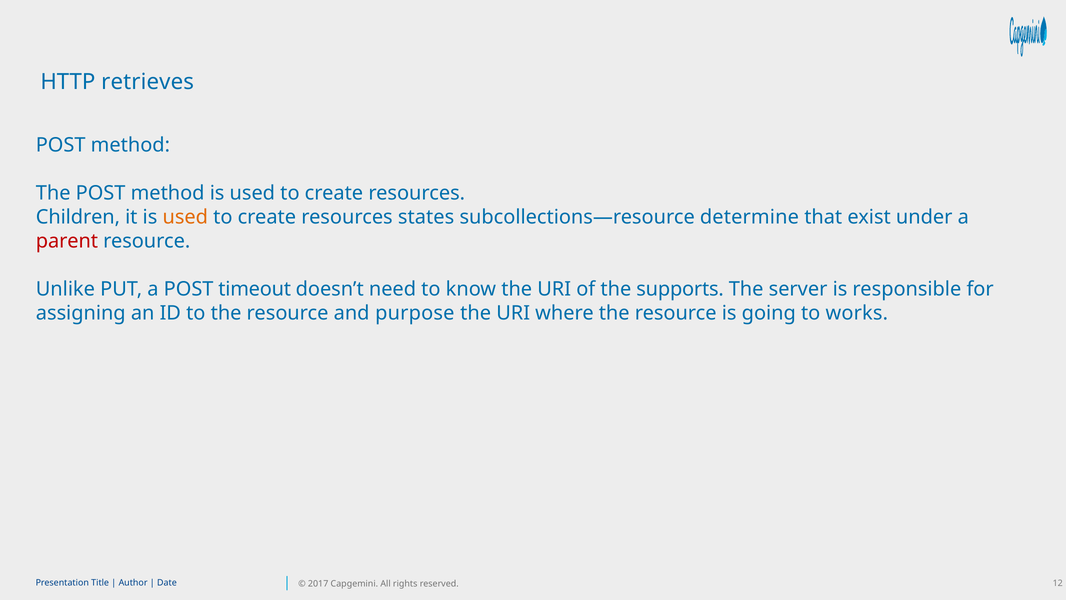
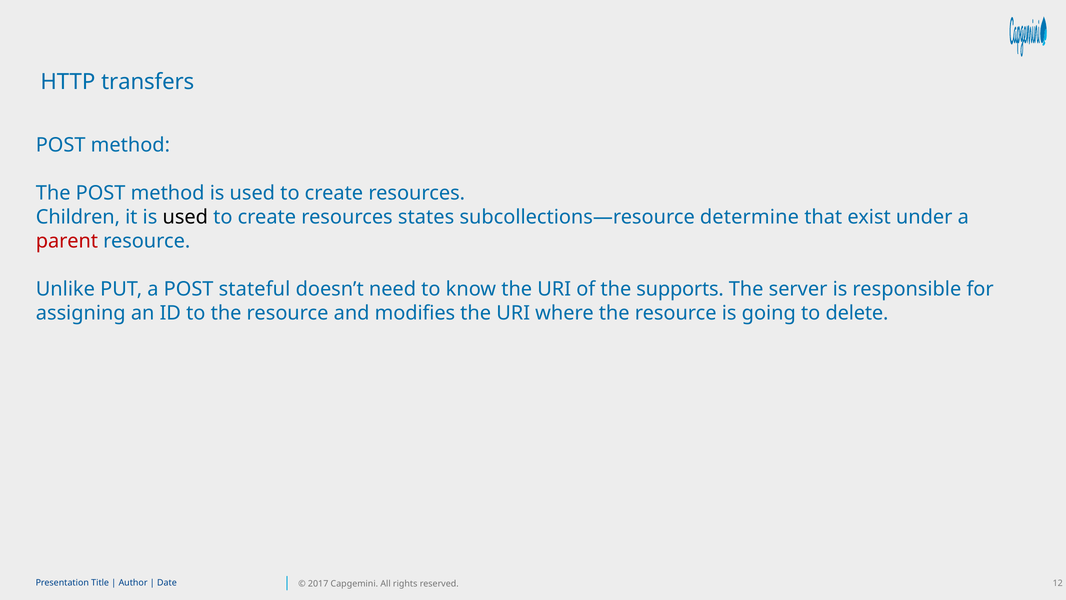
retrieves: retrieves -> transfers (148, 82)
used colour: orange -> black (185, 217)
timeout: timeout -> stateful (255, 289)
purpose: purpose -> modifies (415, 313)
works: works -> delete (857, 313)
